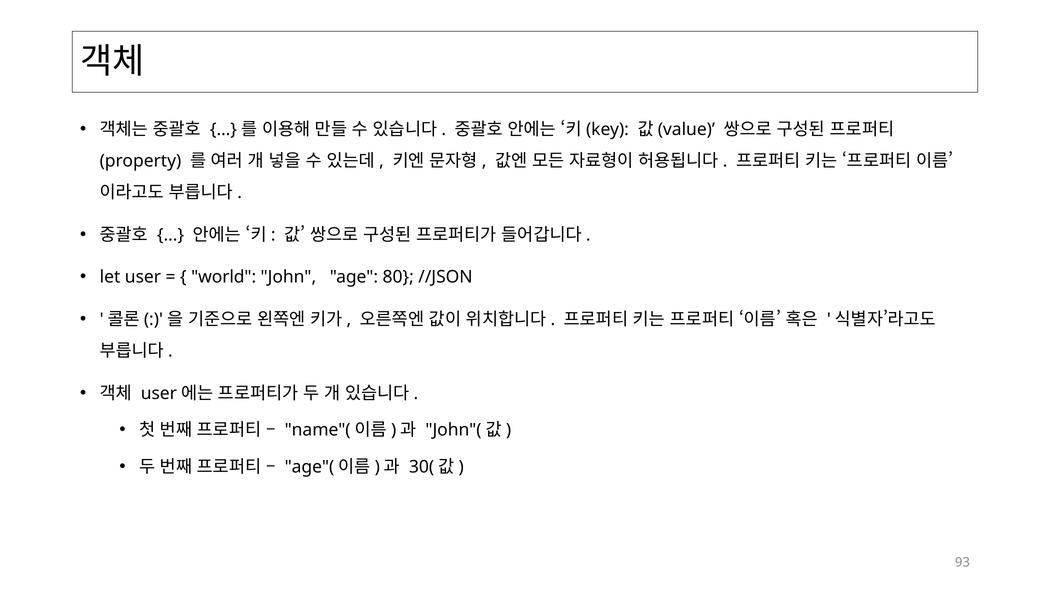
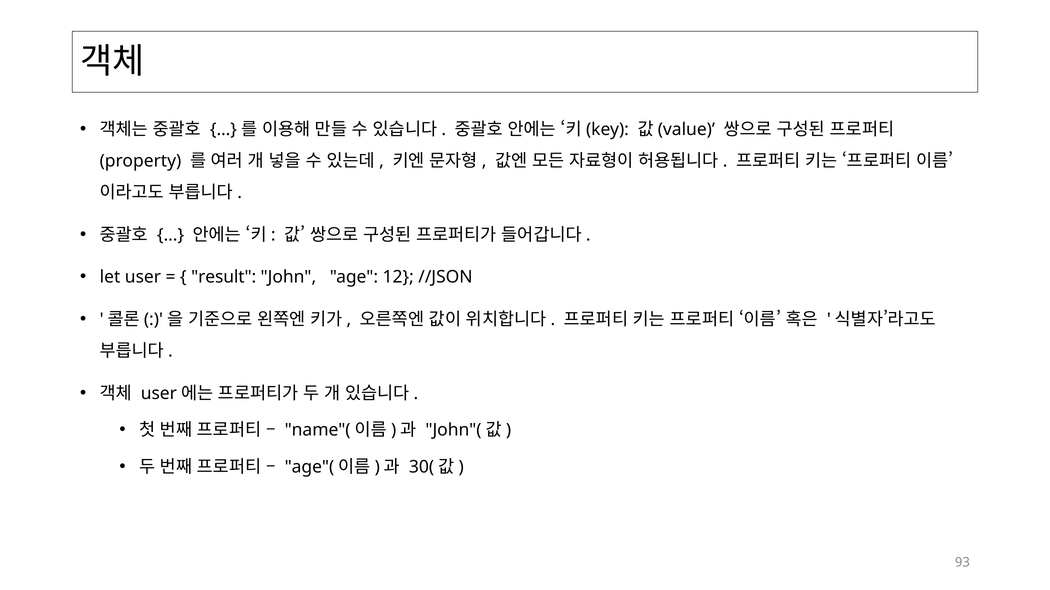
world: world -> result (224, 277)
80: 80 -> 12 (398, 277)
